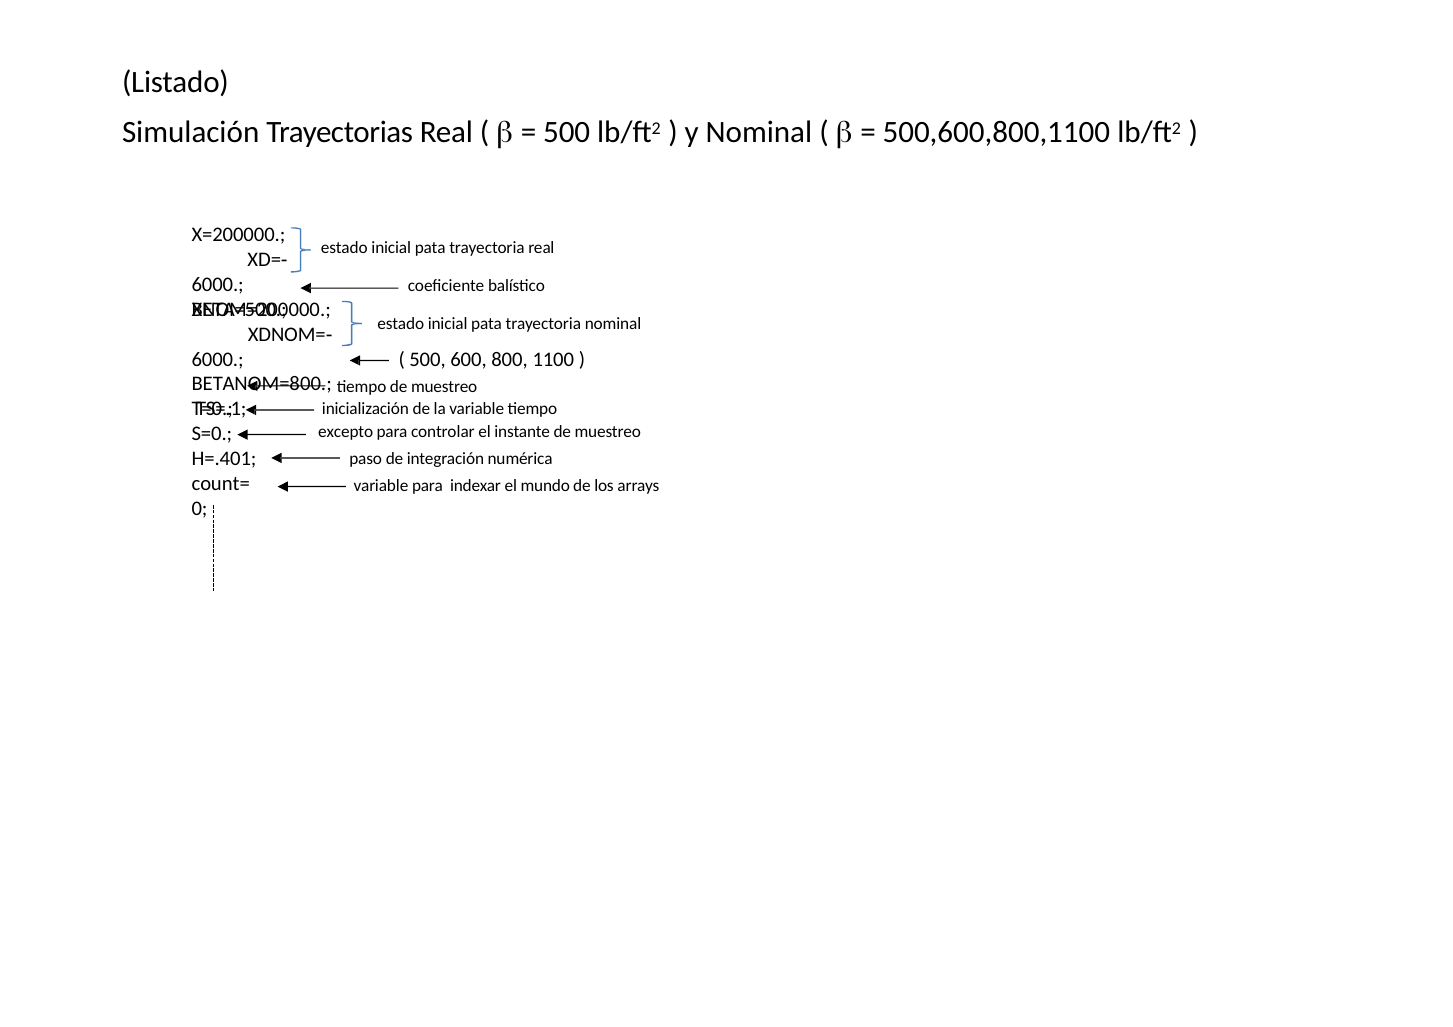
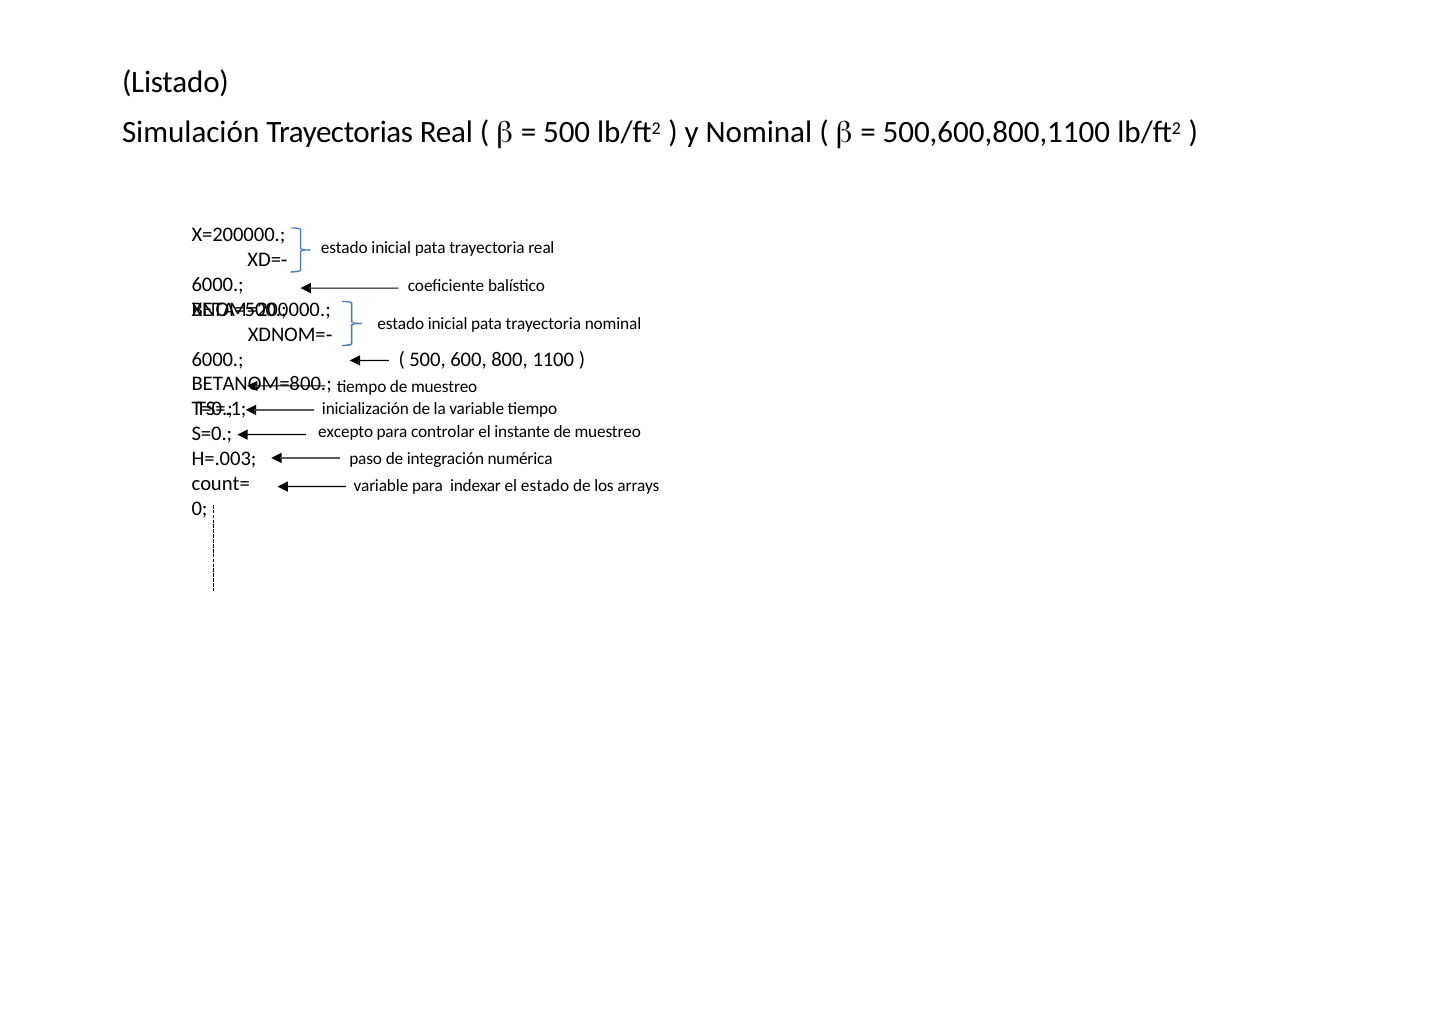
H=.401: H=.401 -> H=.003 (224, 459)
el mundo: mundo -> estado (545, 486)
